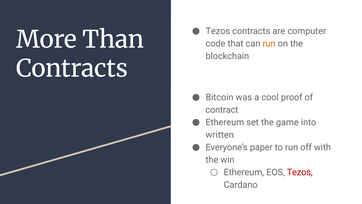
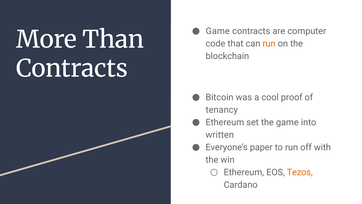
Tezos: Tezos -> Game (218, 31)
contract: contract -> tenancy (222, 110)
Tezos colour: red -> orange (300, 172)
